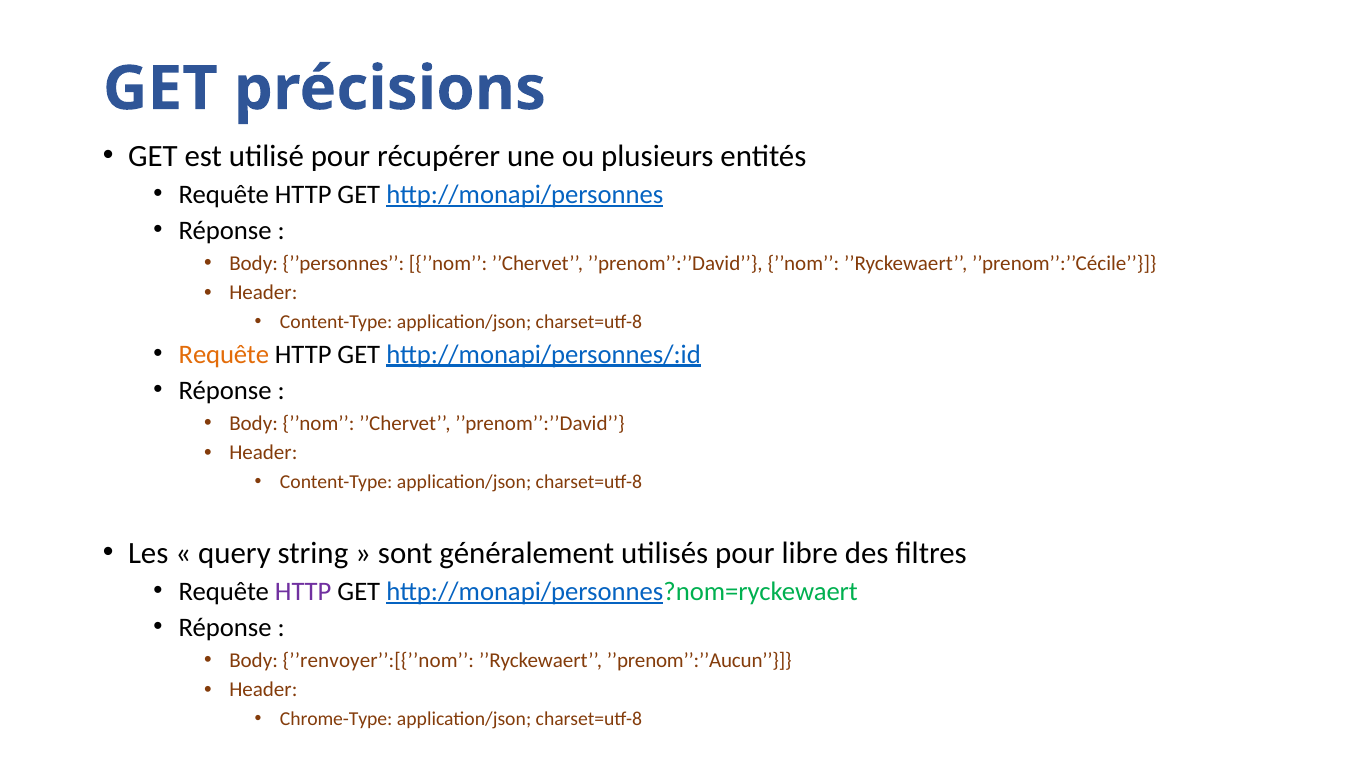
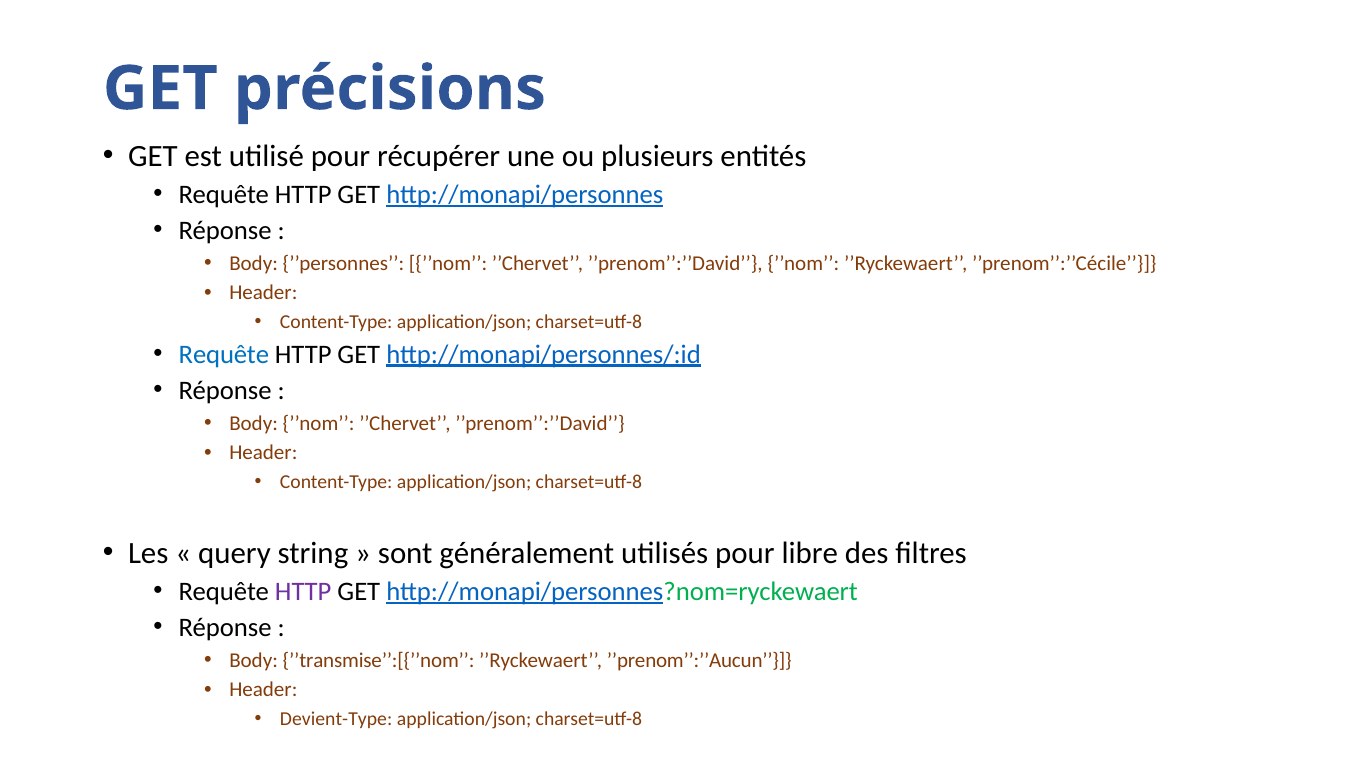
Requête colour: orange -> blue (224, 354)
’’renvoyer’’:[{’’nom: ’’renvoyer’’:[{’’nom -> ’’transmise’’:[{’’nom (379, 660)
Chrome-Type: Chrome-Type -> Devient-Type (336, 719)
